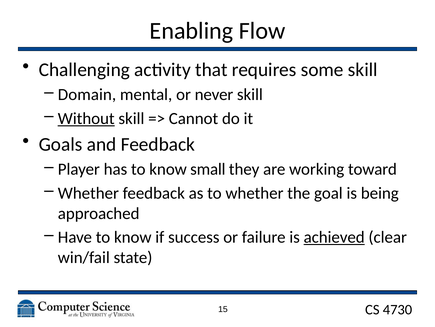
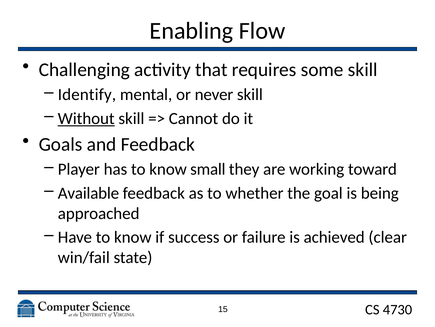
Domain: Domain -> Identify (87, 94)
Whether: Whether -> Available (88, 193)
achieved underline: present -> none (334, 237)
